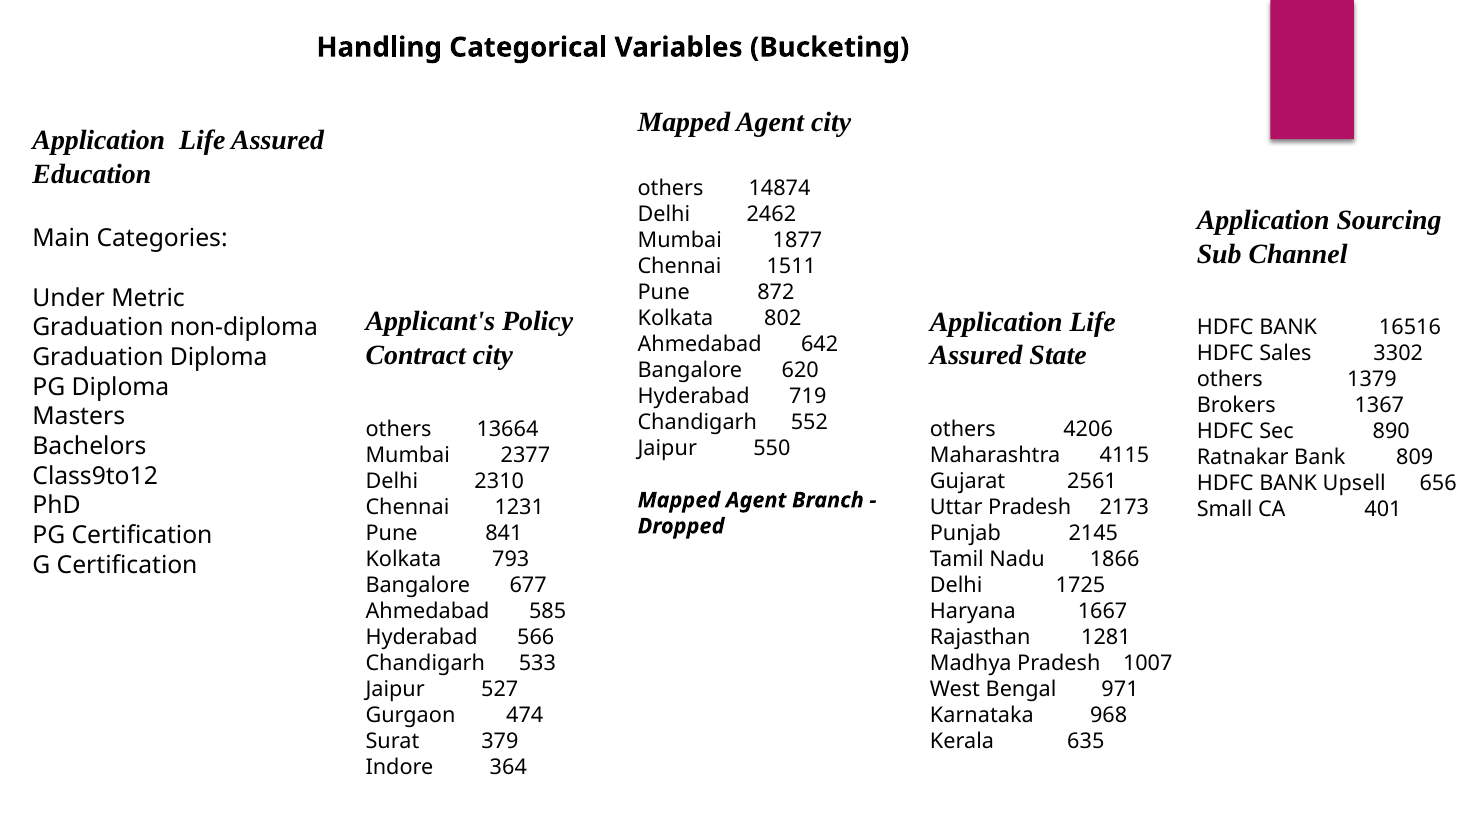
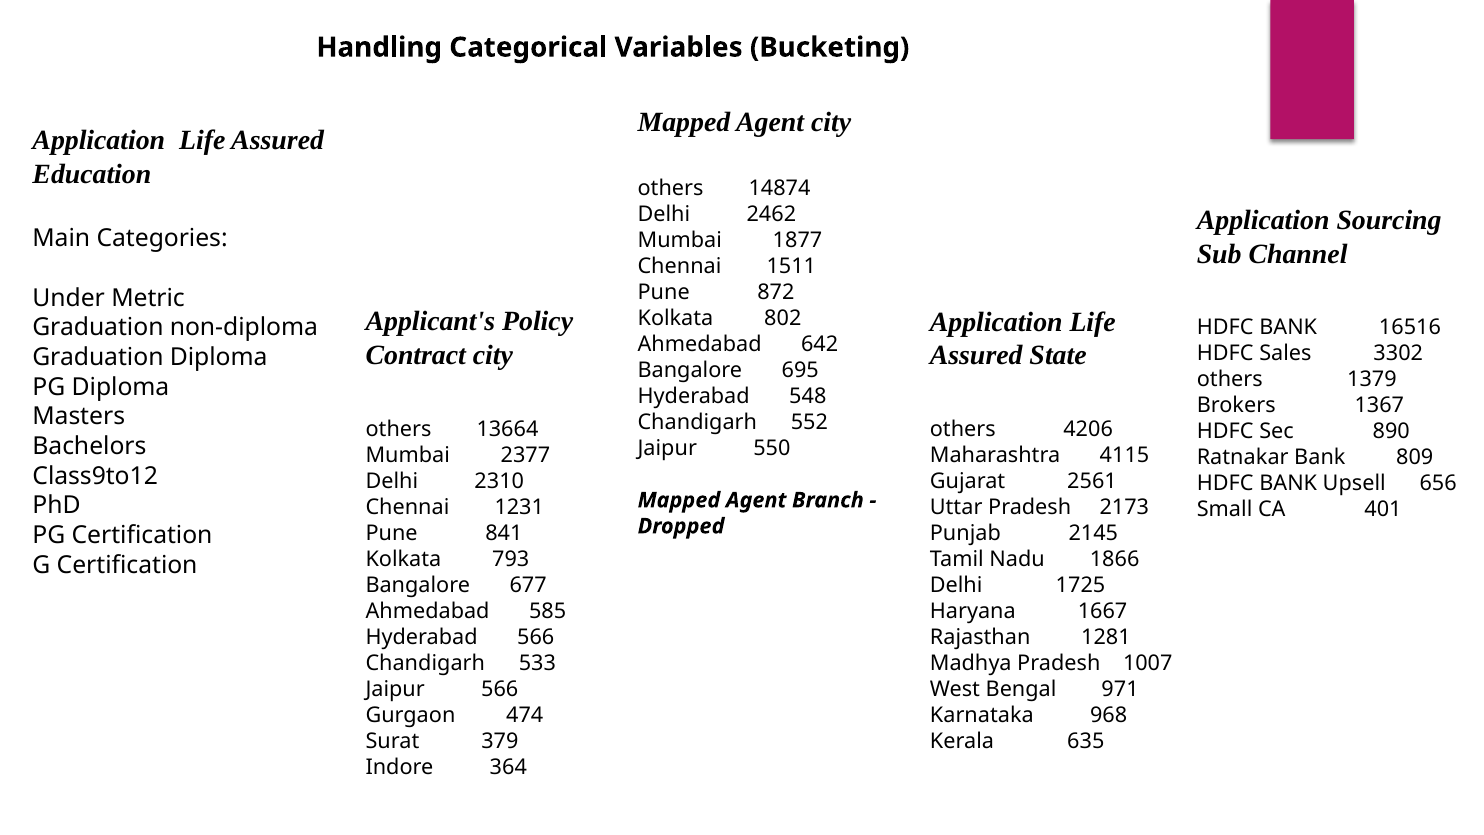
620: 620 -> 695 (800, 370)
719: 719 -> 548 (808, 396)
Jaipur 527: 527 -> 566 (500, 689)
